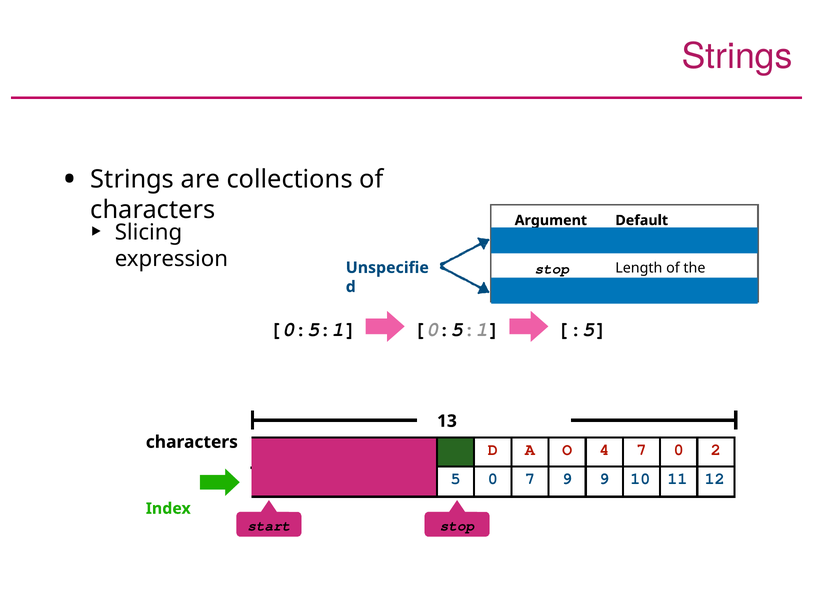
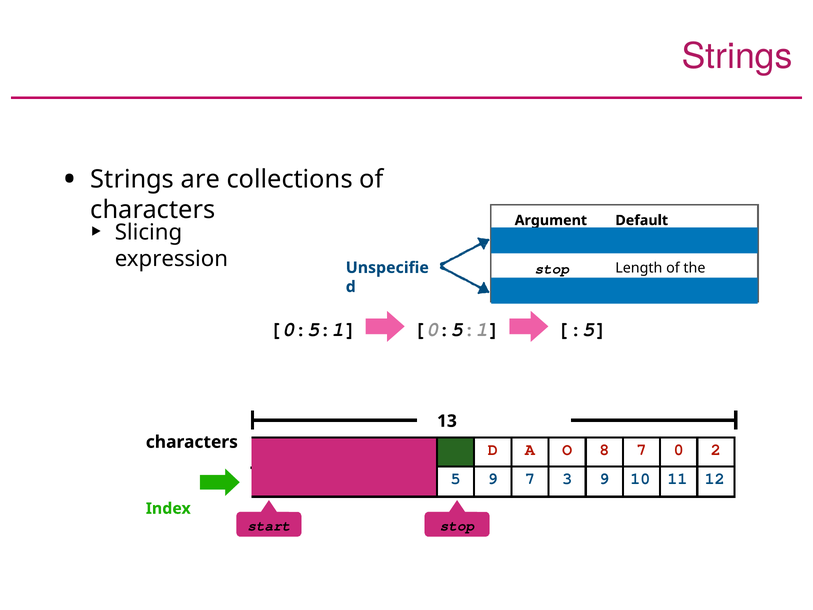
O 4: 4 -> 8 (604, 449)
5 0: 0 -> 9 (493, 479)
7 9: 9 -> 3 (567, 479)
